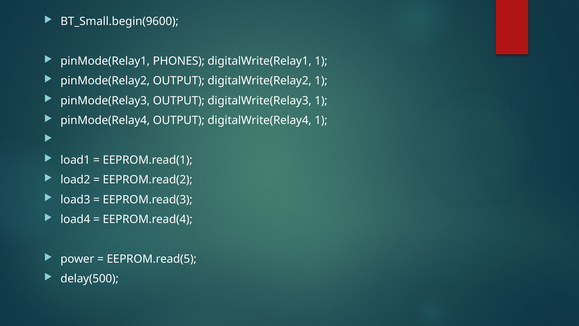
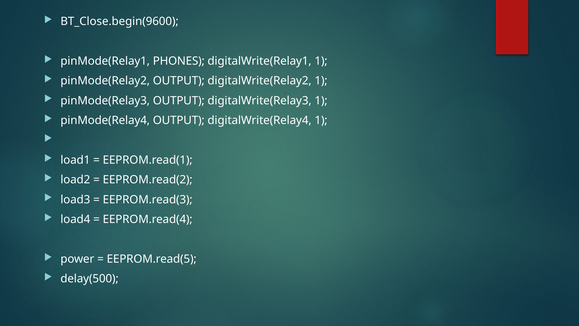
BT_Small.begin(9600: BT_Small.begin(9600 -> BT_Close.begin(9600 (120, 21)
